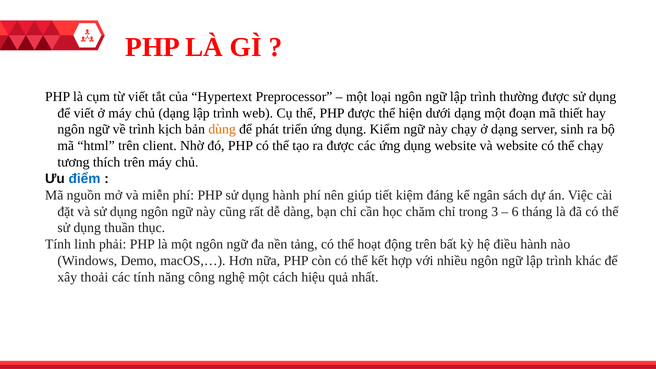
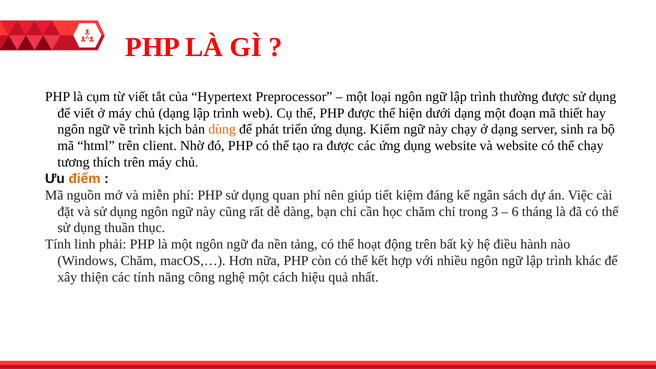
điểm colour: blue -> orange (85, 179)
dụng hành: hành -> quan (286, 195)
Windows Demo: Demo -> Chăm (139, 261)
thoải: thoải -> thiện (94, 277)
